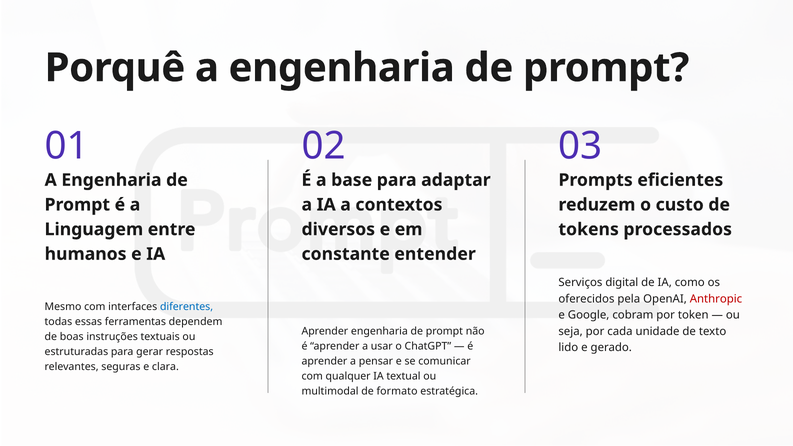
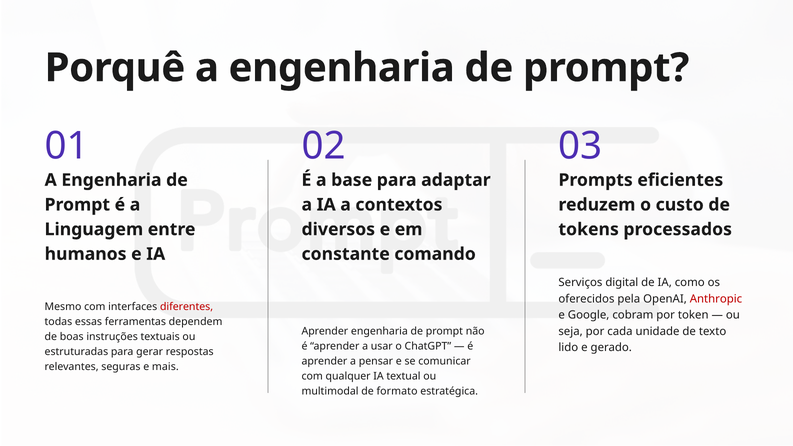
entender: entender -> comando (435, 254)
diferentes colour: blue -> red (187, 307)
clara: clara -> mais (165, 367)
